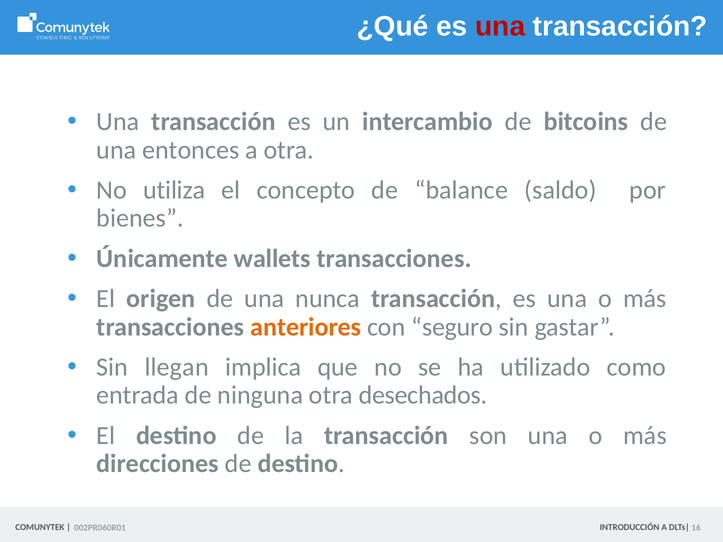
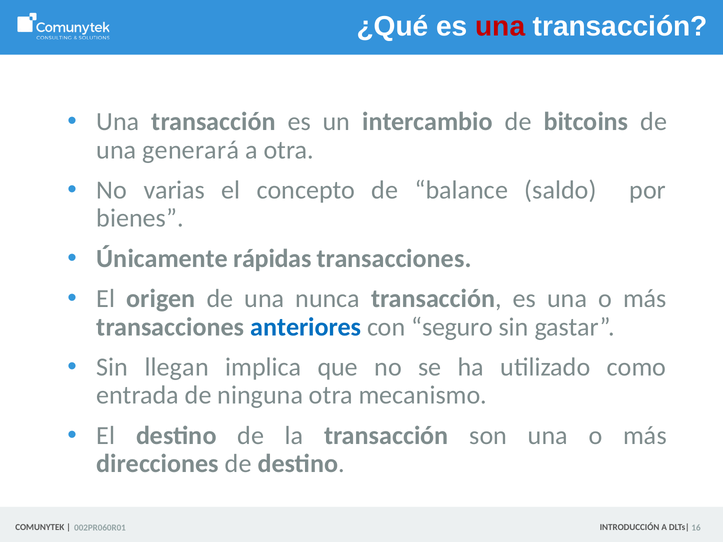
entonces: entonces -> generará (191, 150)
utiliza: utiliza -> varias (174, 190)
wallets: wallets -> rápidas (272, 259)
anteriores colour: orange -> blue (306, 327)
desechados: desechados -> mecanismo (423, 395)
